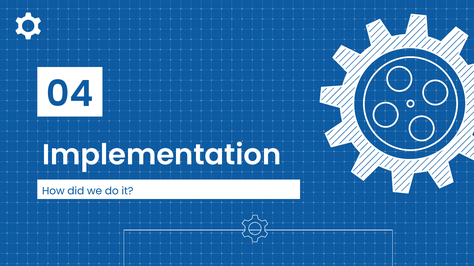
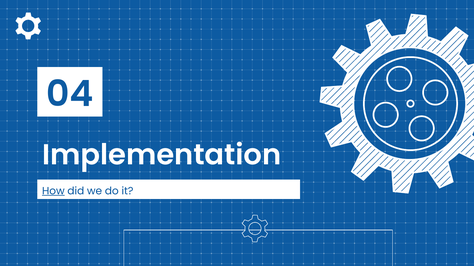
How underline: none -> present (53, 191)
